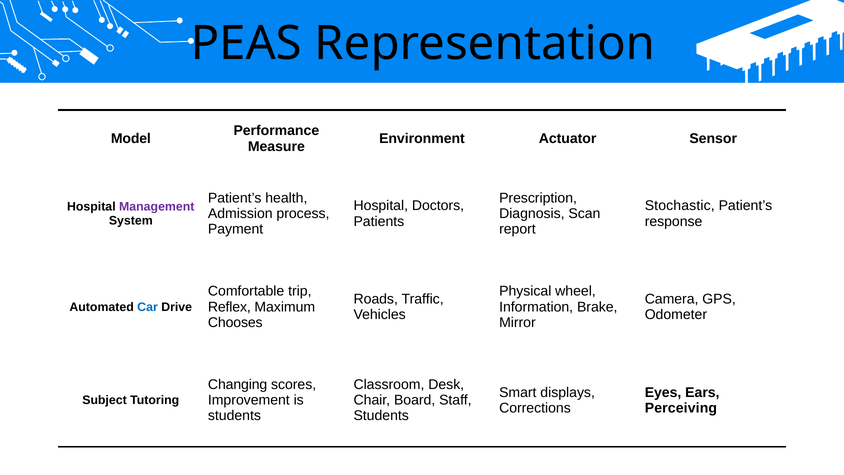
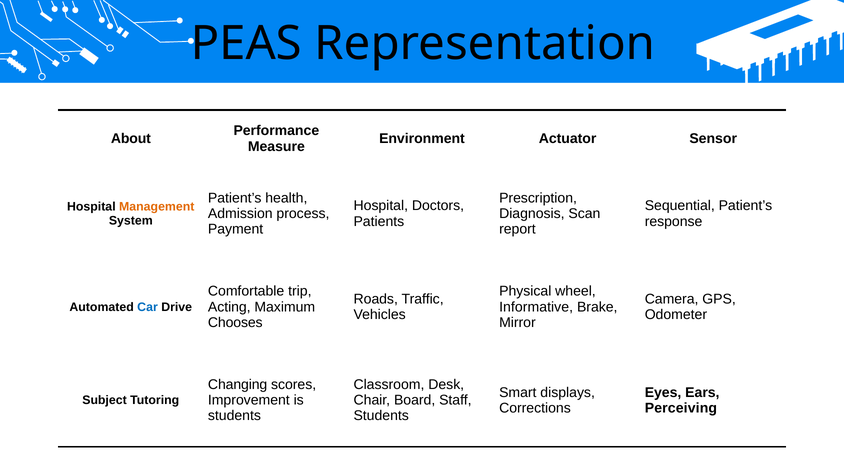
Model: Model -> About (131, 139)
Stochastic: Stochastic -> Sequential (680, 206)
Management colour: purple -> orange (157, 207)
Reflex: Reflex -> Acting (229, 307)
Information: Information -> Informative (536, 307)
